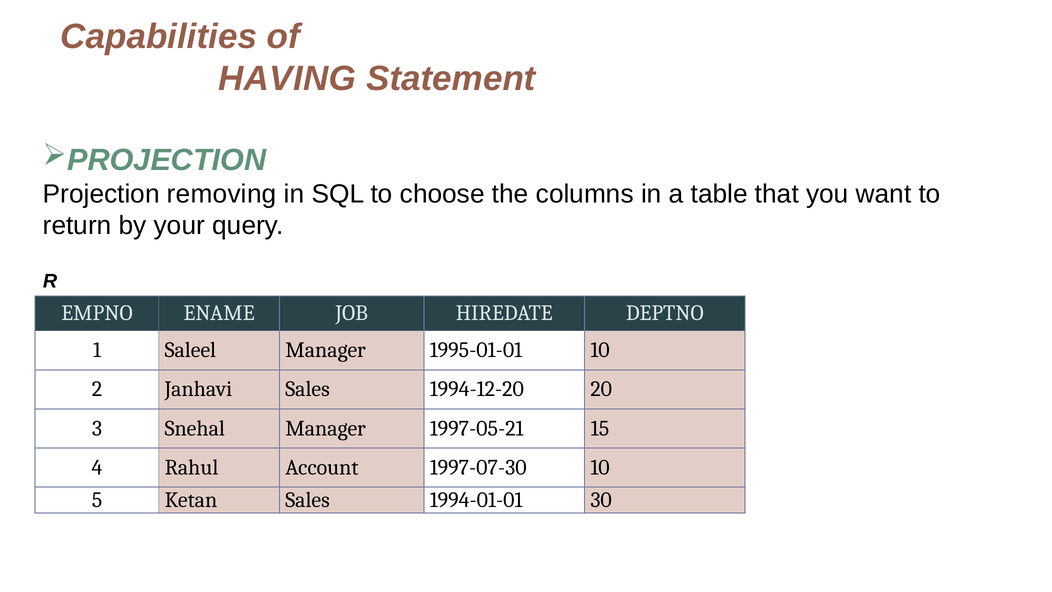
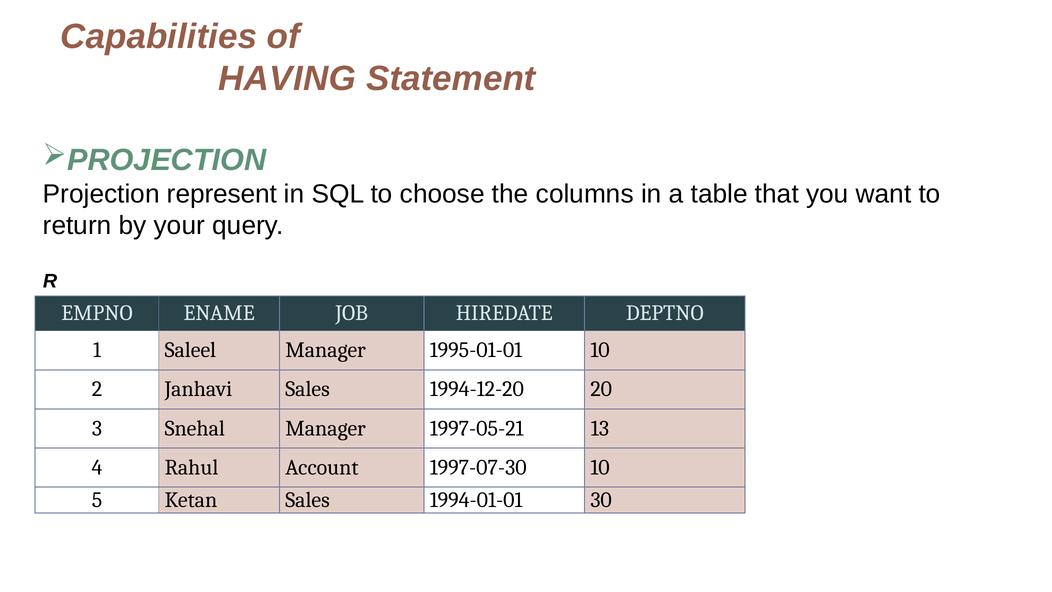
removing: removing -> represent (222, 194)
15: 15 -> 13 (600, 428)
